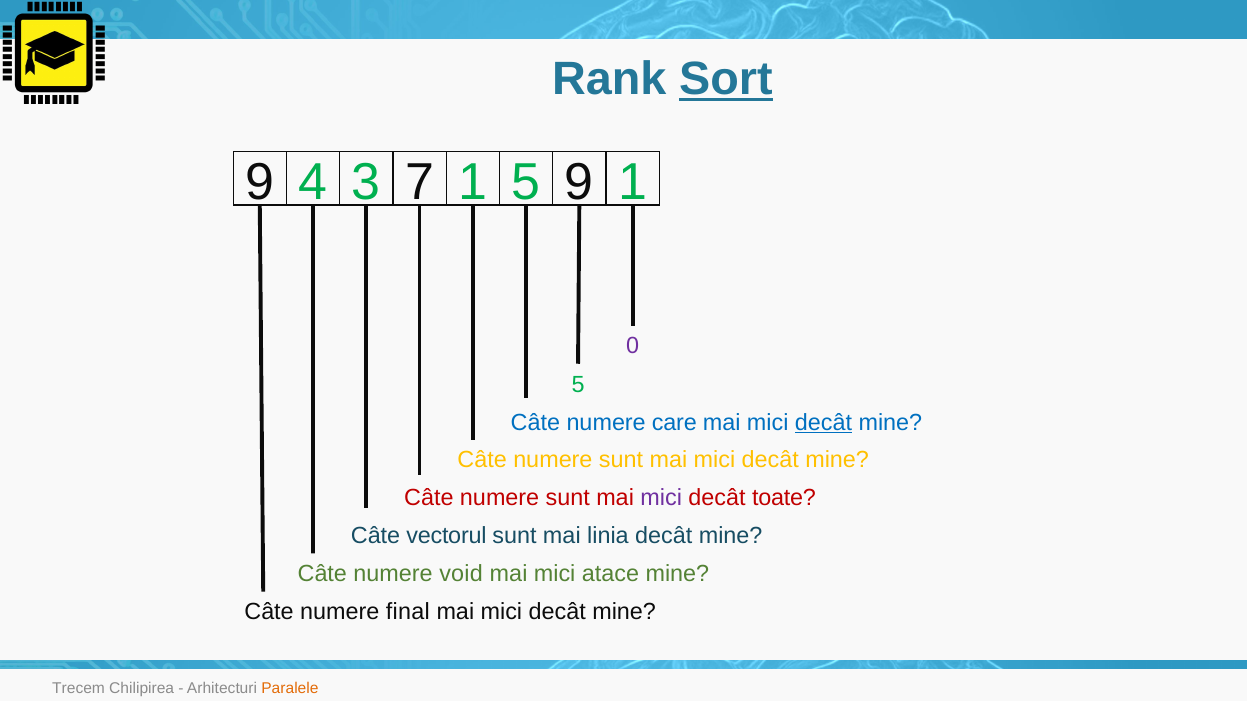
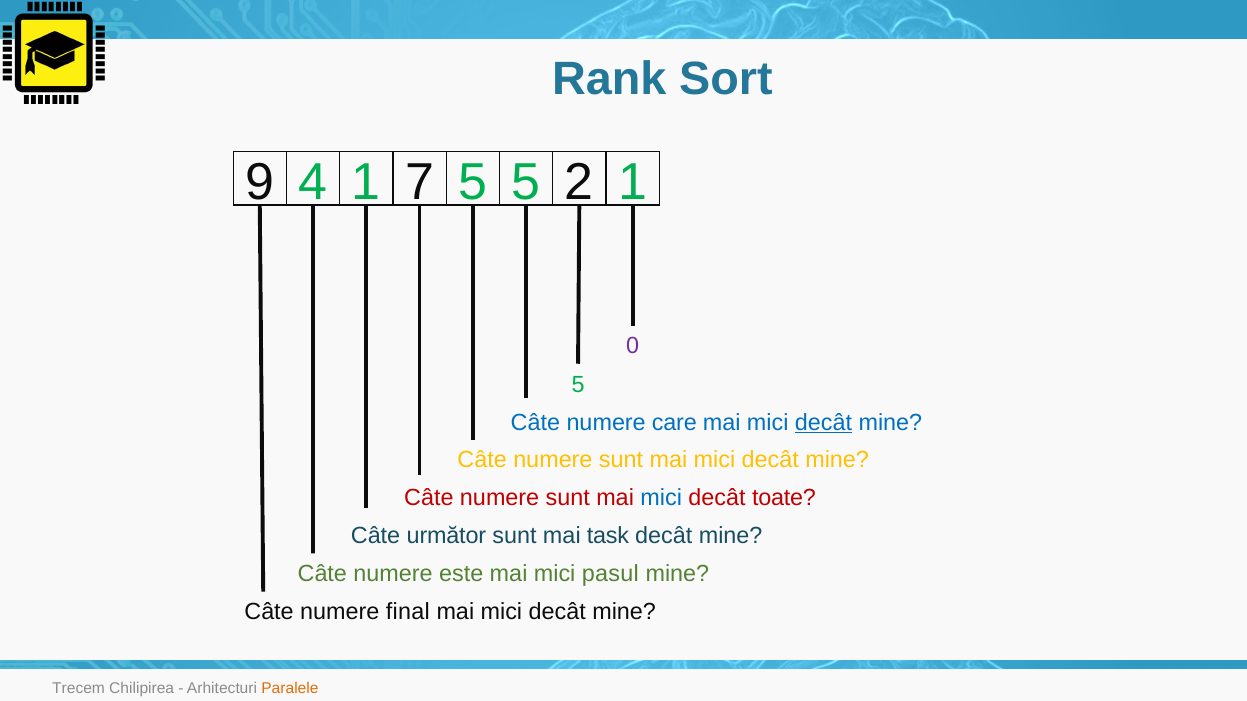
Sort underline: present -> none (726, 79)
4 3: 3 -> 1 (366, 182)
7 1: 1 -> 5 (473, 182)
5 9: 9 -> 2 (579, 182)
mici colour: purple -> blue (661, 498)
vectorul: vectorul -> următor (446, 536)
linia: linia -> task (608, 536)
void: void -> este (461, 574)
atace: atace -> pasul (610, 574)
